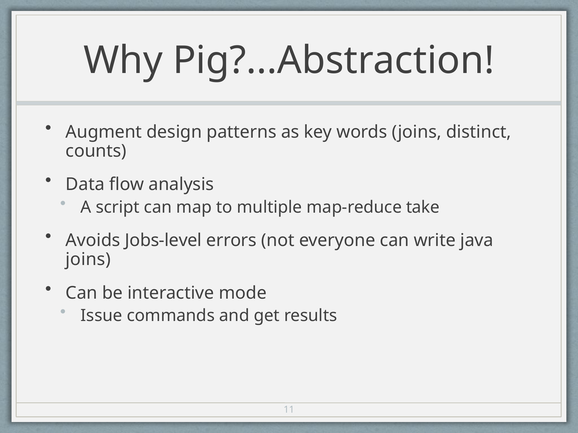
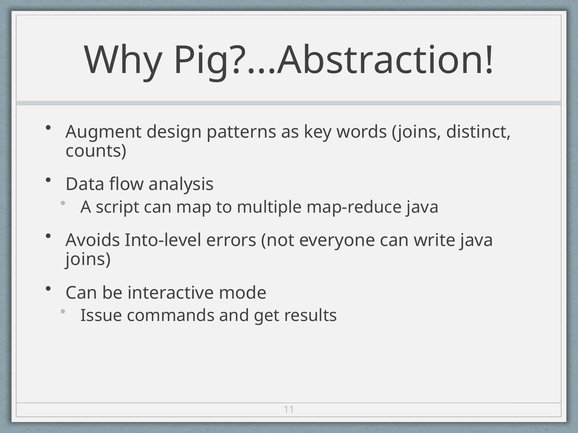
map-reduce take: take -> java (423, 207)
Jobs-level: Jobs-level -> Into-level (163, 241)
